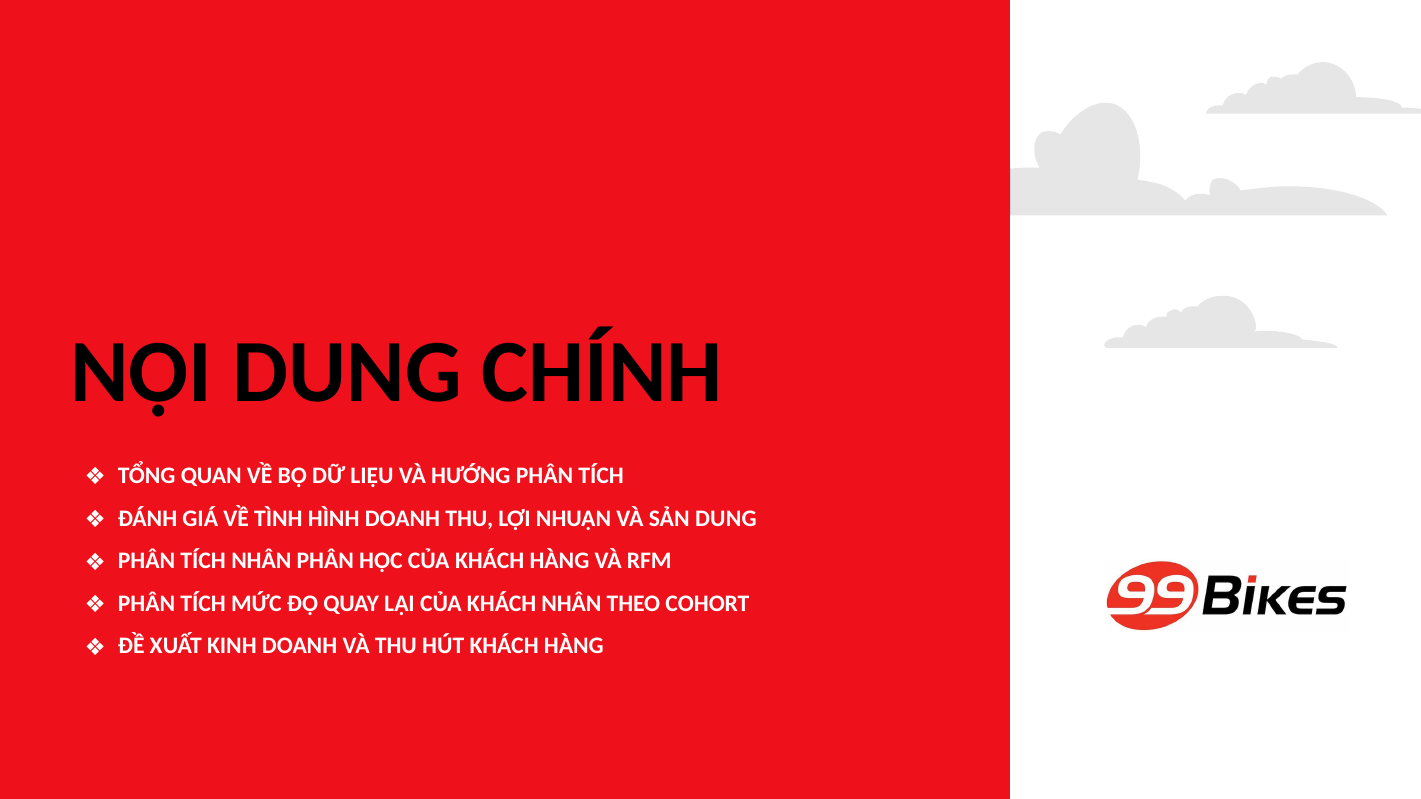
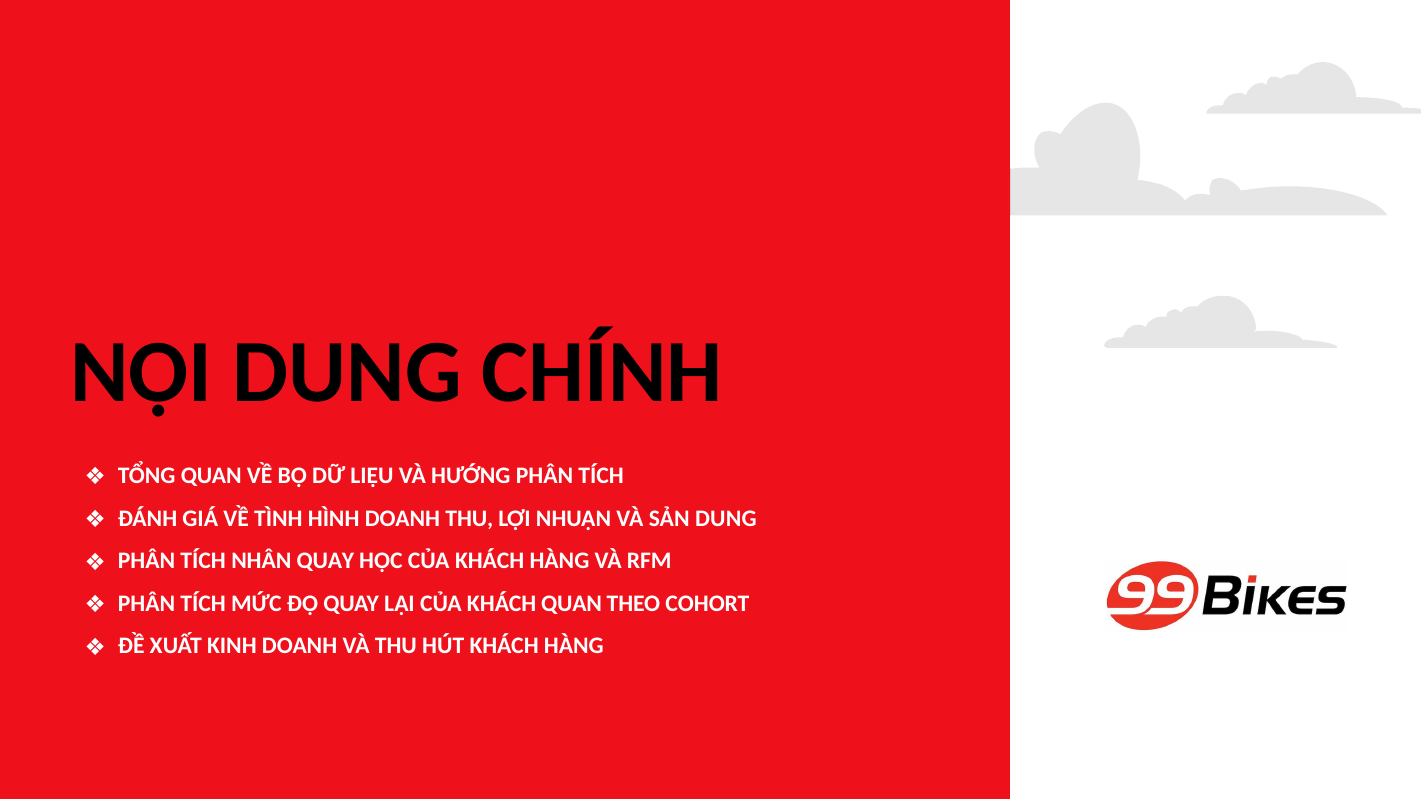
NHÂN PHÂN: PHÂN -> QUAY (325, 561)
KHÁCH NHÂN: NHÂN -> QUAN (571, 604)
